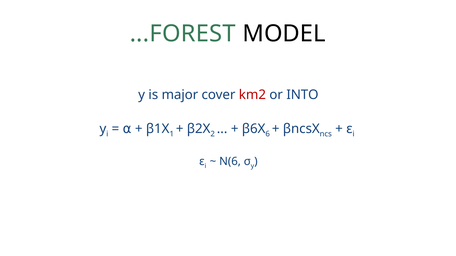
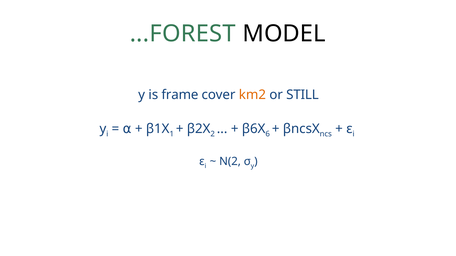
major: major -> frame (180, 95)
km2 colour: red -> orange (252, 95)
INTO: INTO -> STILL (302, 95)
N(6: N(6 -> N(2 (230, 162)
